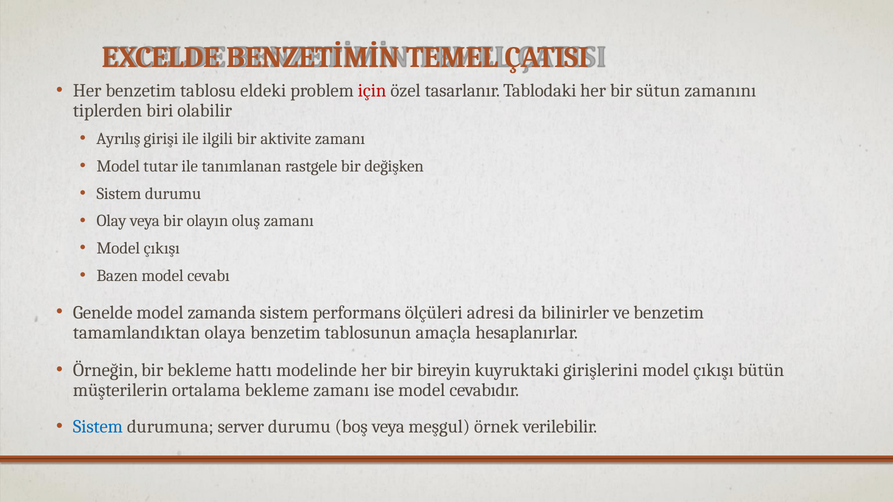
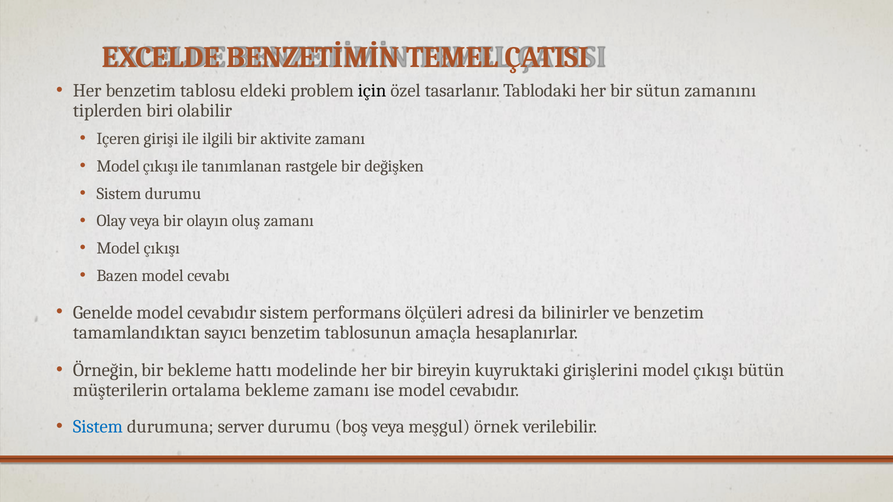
için colour: red -> black (372, 91)
Ayrılış: Ayrılış -> Içeren (118, 139)
tutar: tutar -> çıkışı (161, 166)
Genelde model zamanda: zamanda -> cevabıdır (222, 313)
olaya: olaya -> sayıcı (225, 333)
